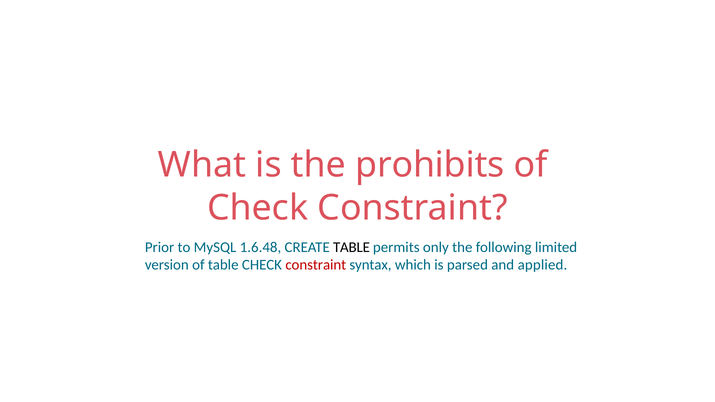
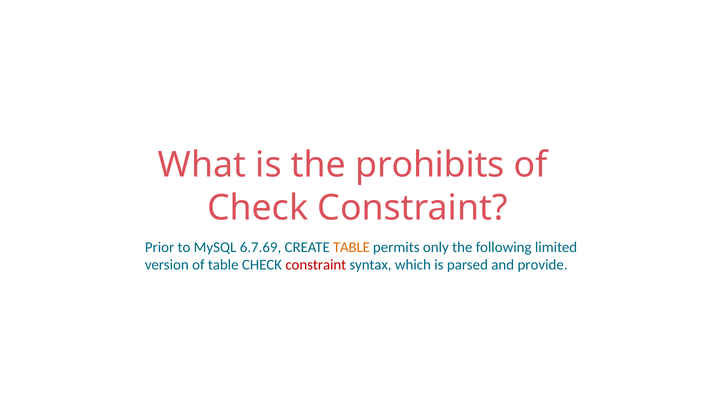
1.6.48: 1.6.48 -> 6.7.69 (261, 247)
TABLE colour: black -> orange (351, 247)
applied: applied -> provide (543, 265)
